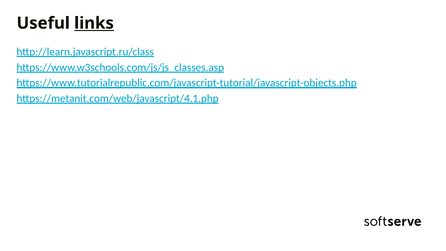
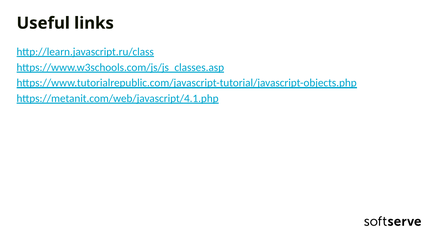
links underline: present -> none (94, 23)
